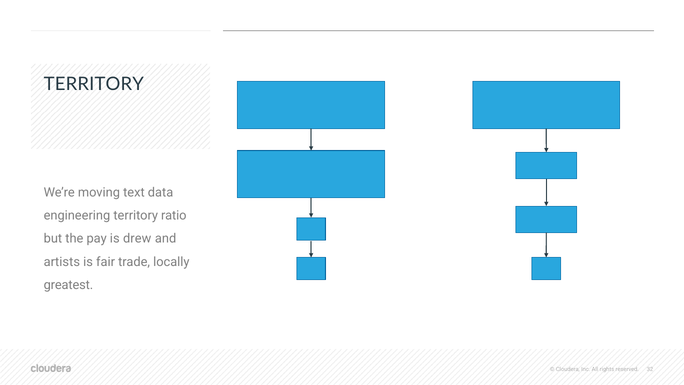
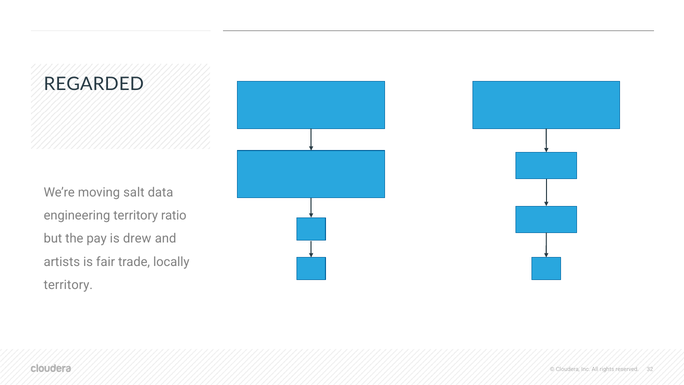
TERRITORY: TERRITORY -> REGARDED (94, 84)
text: text -> salt (134, 192)
greatest: greatest -> territory (68, 285)
